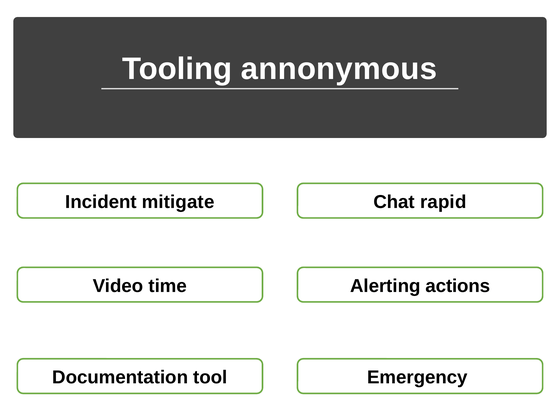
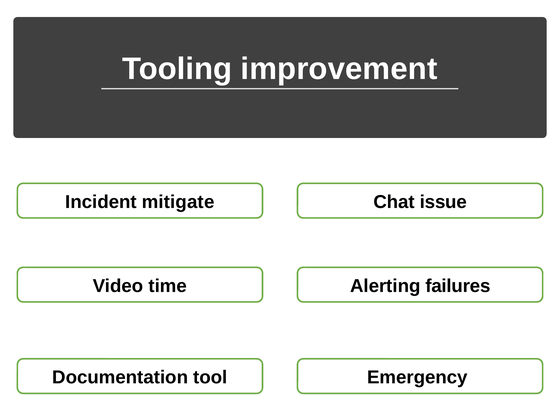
annonymous: annonymous -> improvement (339, 69)
rapid: rapid -> issue (443, 202)
actions: actions -> failures (458, 286)
